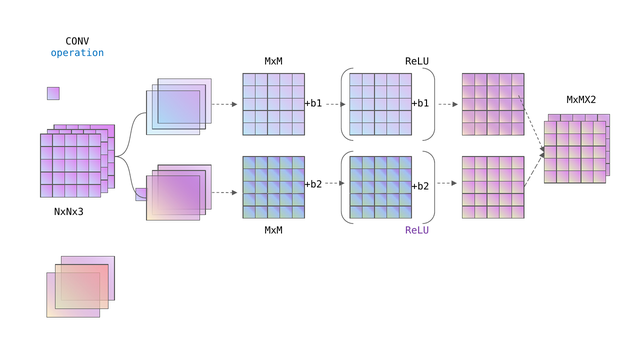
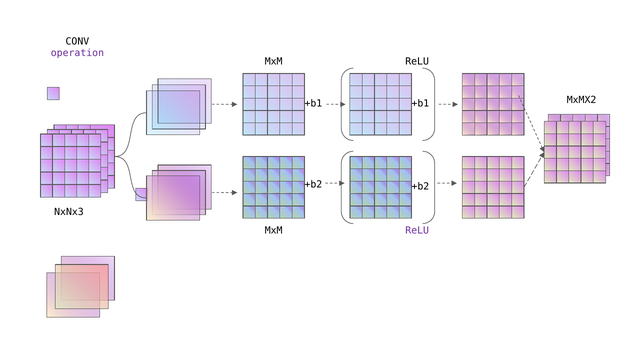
operation colour: blue -> purple (77, 53)
